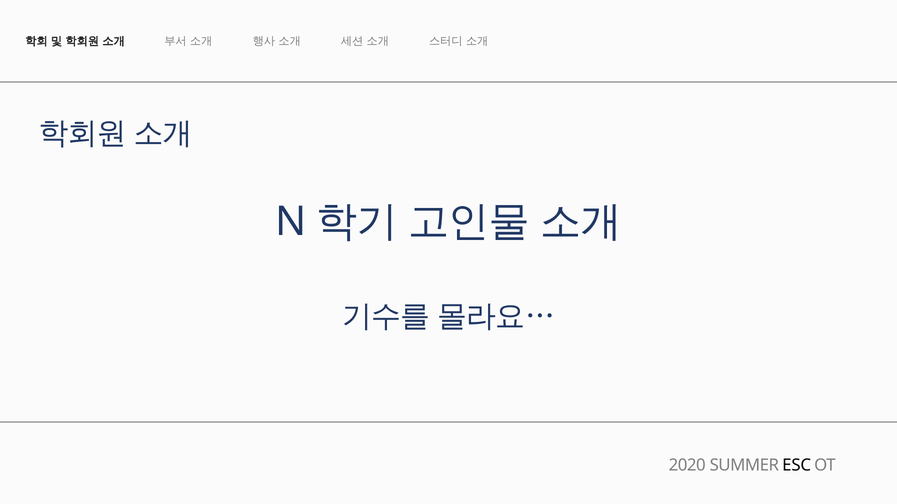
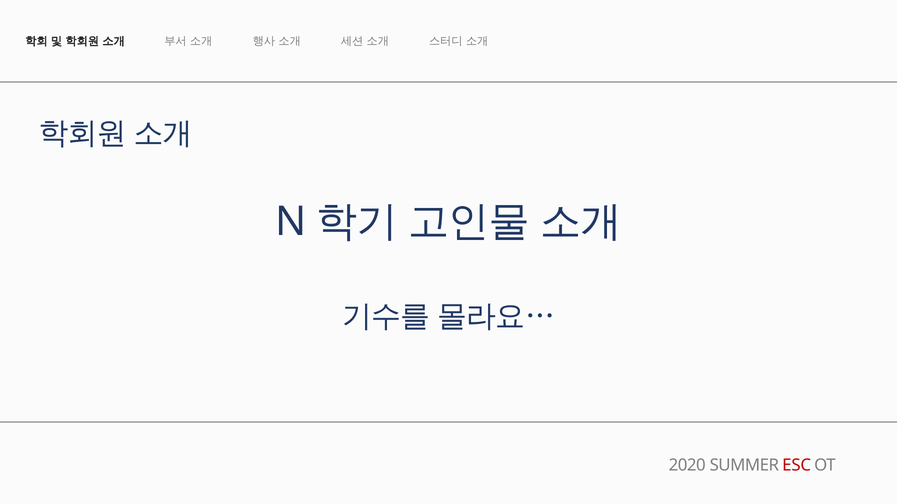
ESC colour: black -> red (797, 466)
